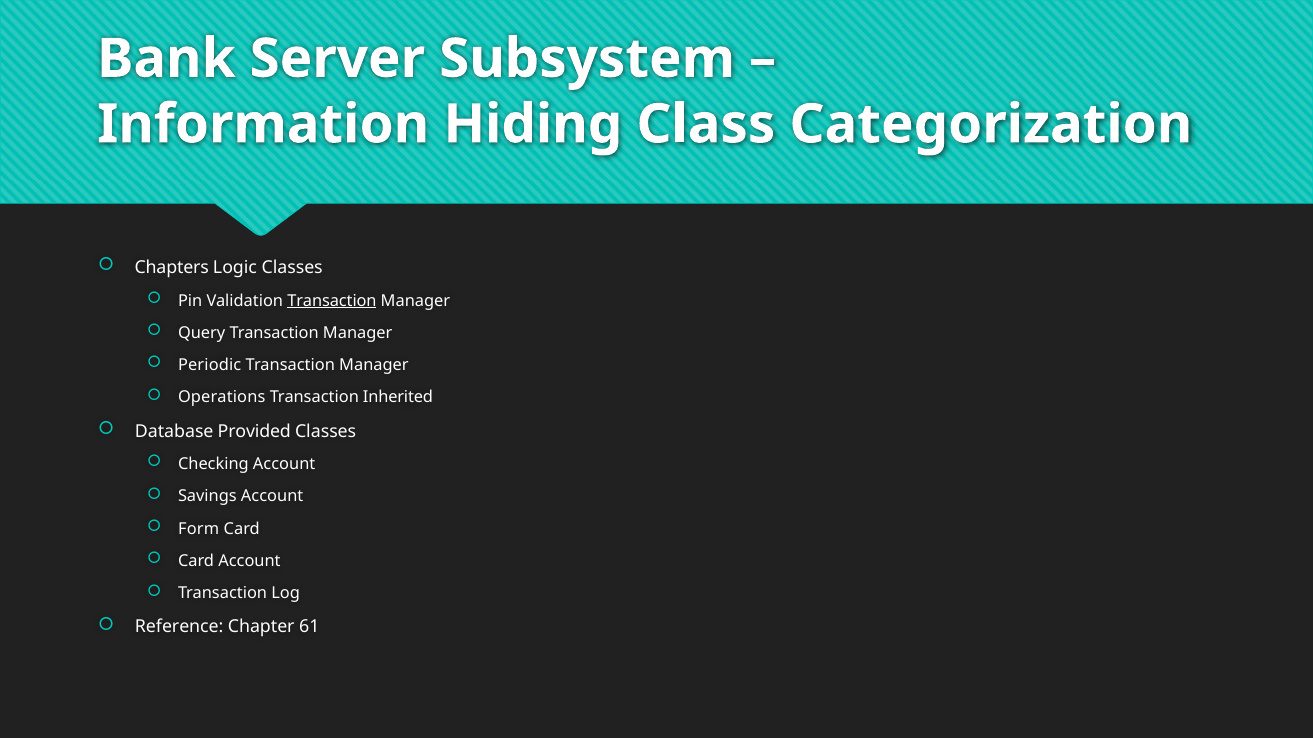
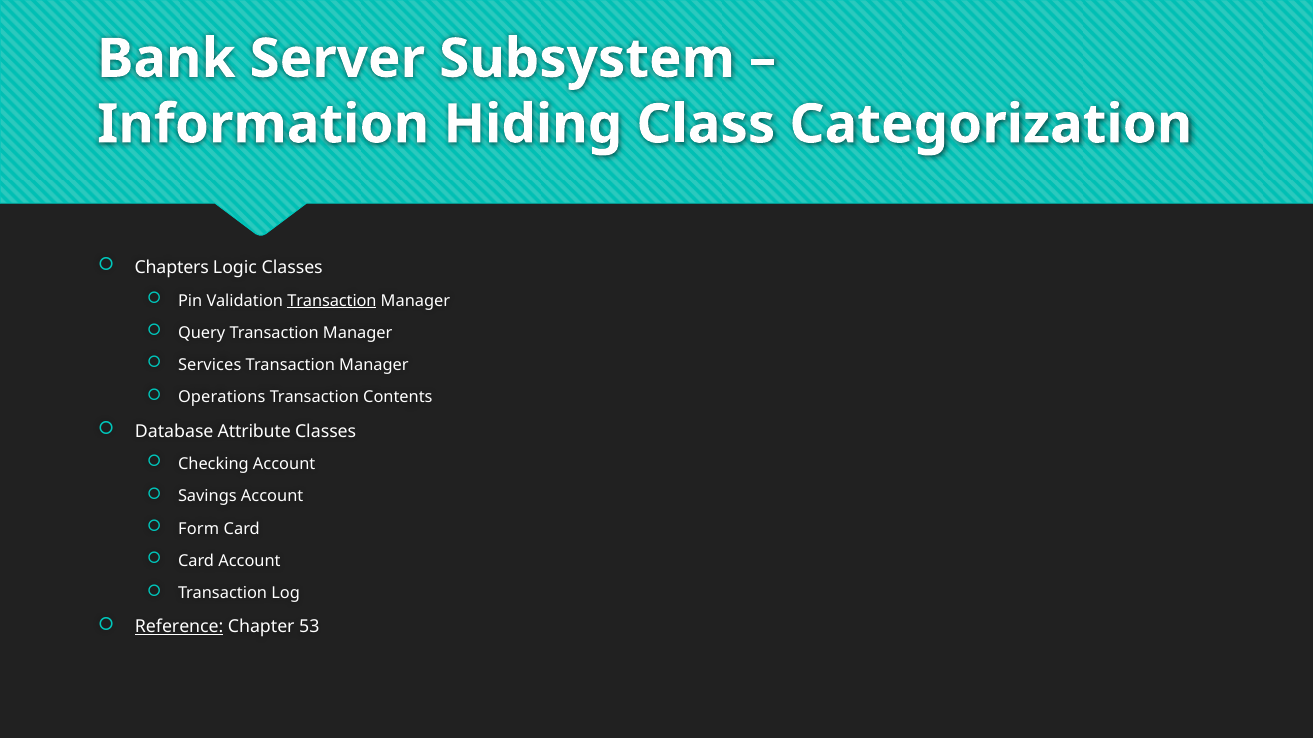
Periodic: Periodic -> Services (210, 365)
Inherited: Inherited -> Contents (398, 398)
Provided: Provided -> Attribute (254, 432)
Reference underline: none -> present (179, 628)
61: 61 -> 53 (309, 628)
